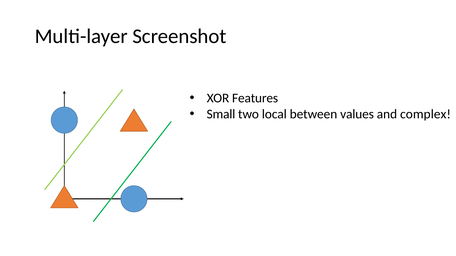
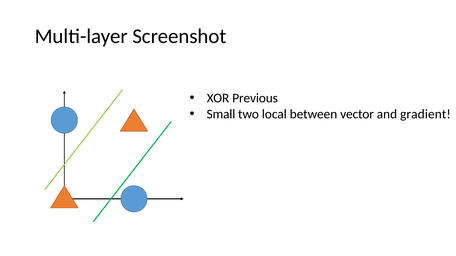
Features: Features -> Previous (255, 98)
values: values -> vector (357, 114)
complex: complex -> gradient (425, 114)
